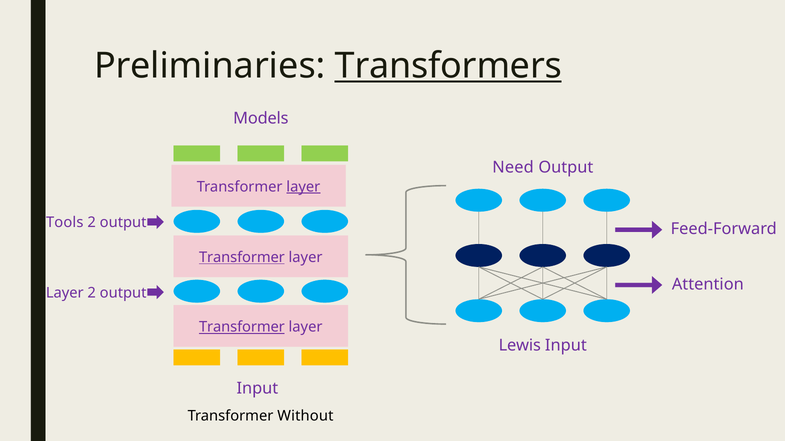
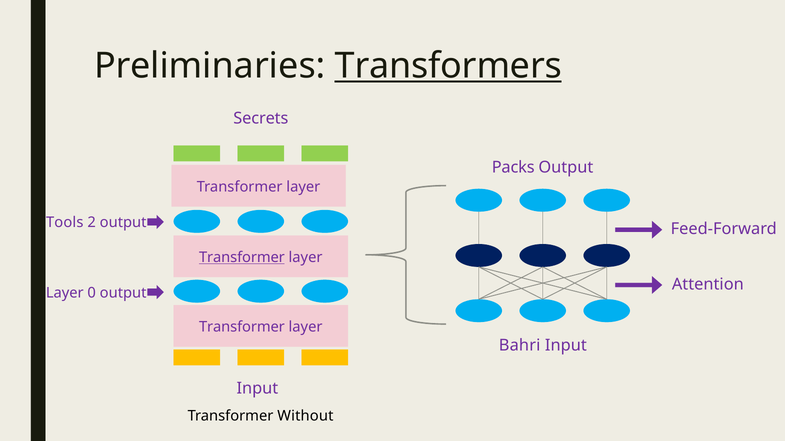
Models: Models -> Secrets (261, 118)
Need: Need -> Packs (513, 167)
layer underline: present -> none (303, 187)
Layer 2: 2 -> 0 (92, 293)
Transformer underline: present -> none (242, 327)
Lewis: Lewis -> Bahri (520, 346)
